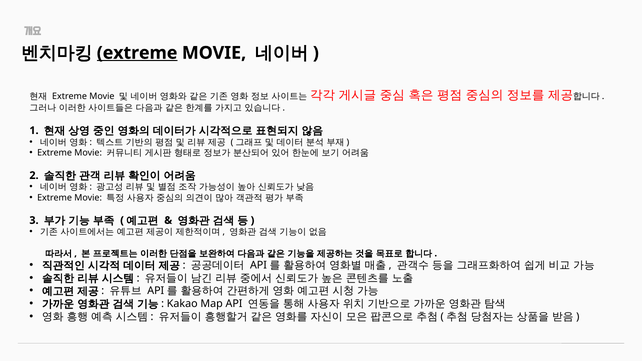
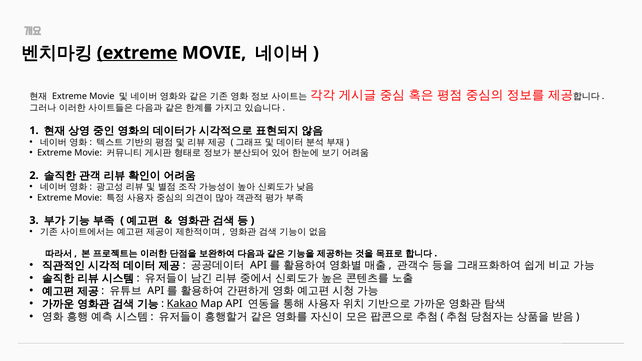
Kakao underline: none -> present (182, 304)
